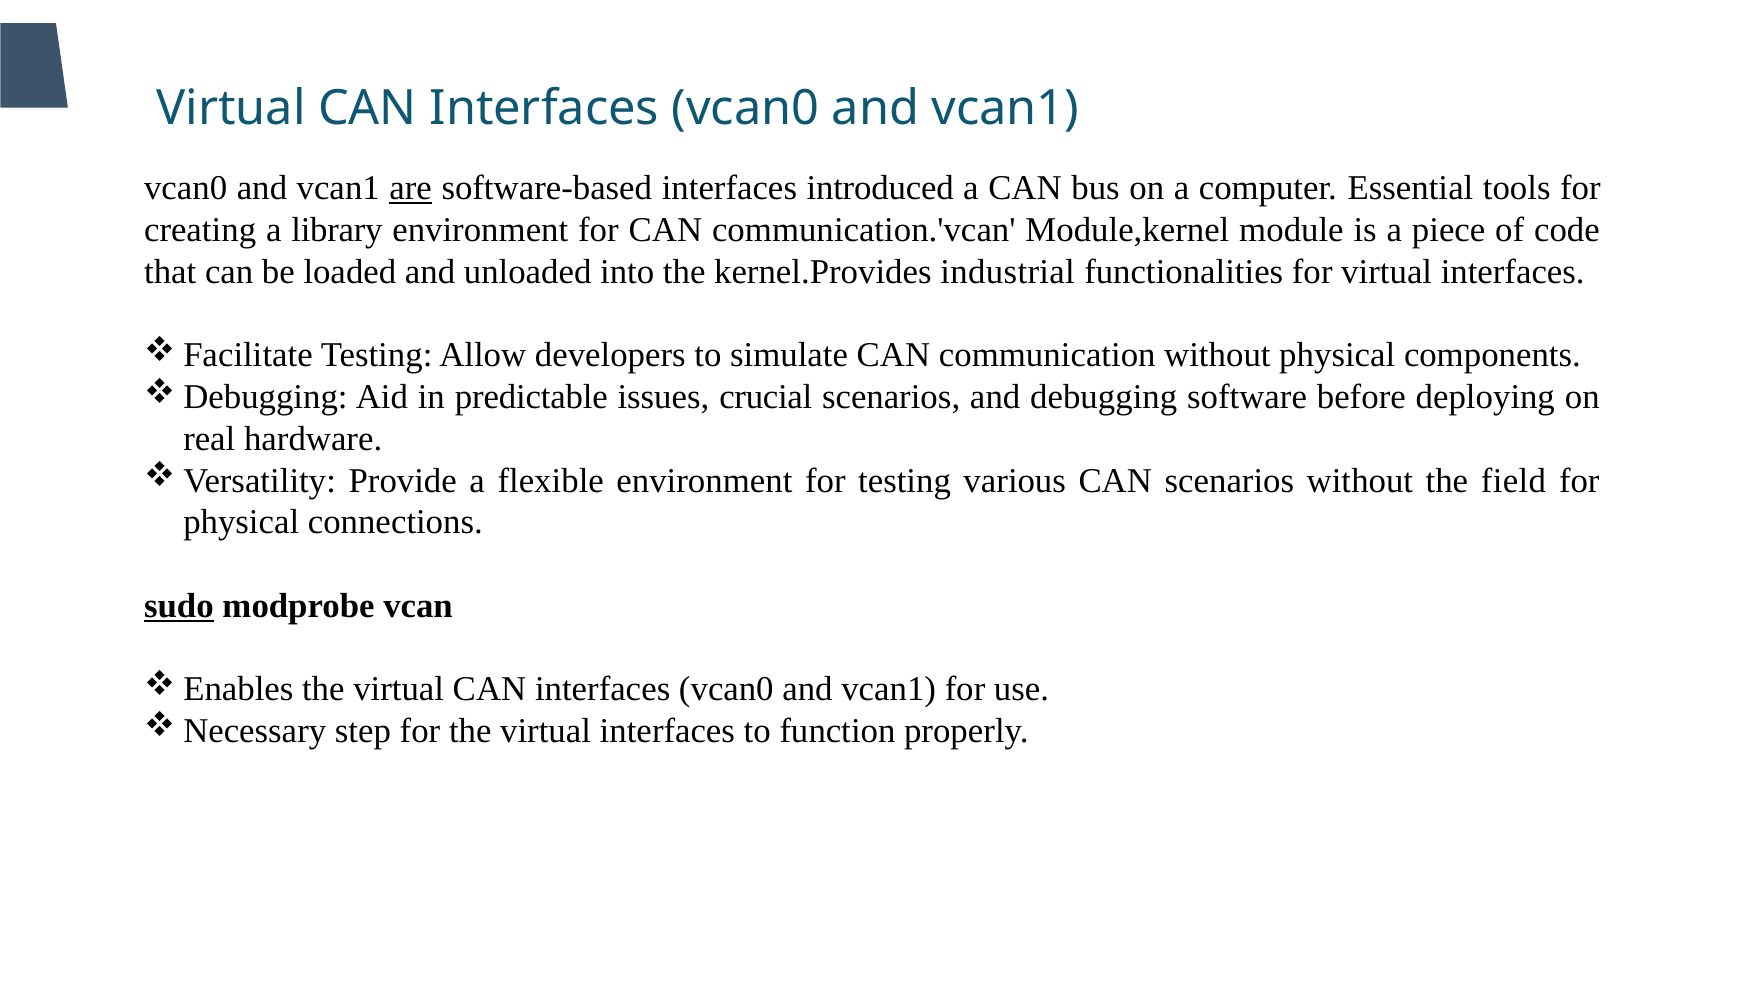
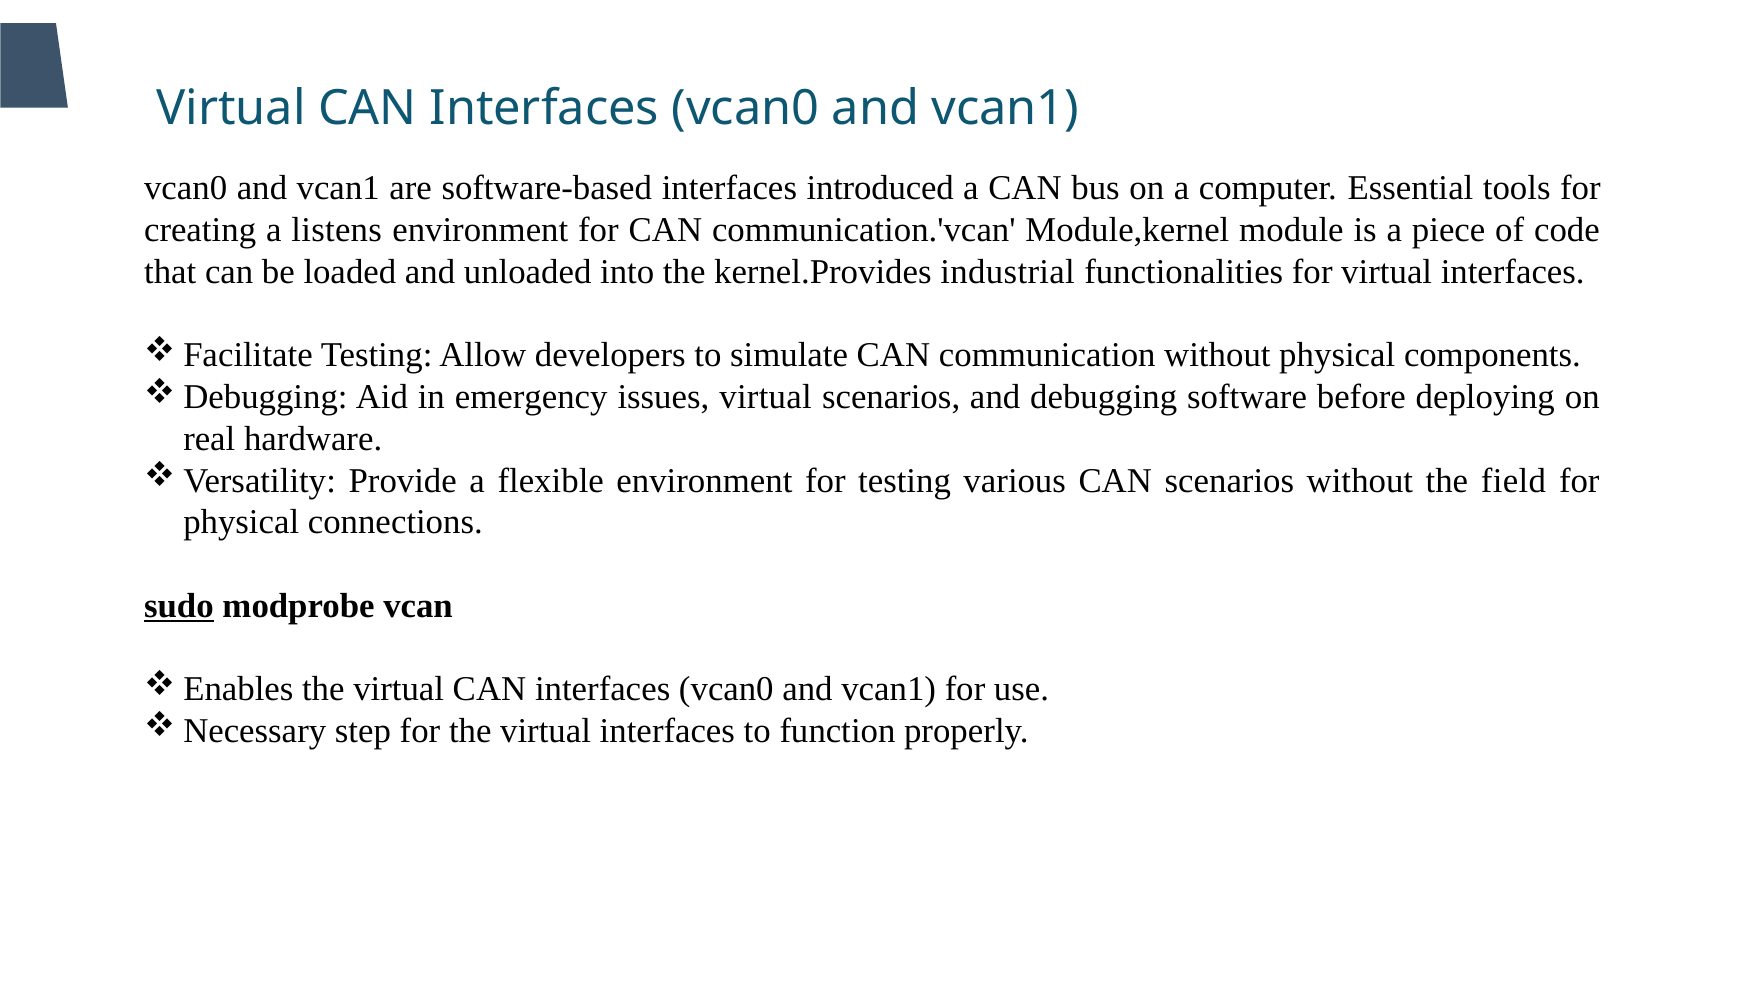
are underline: present -> none (411, 188)
library: library -> listens (337, 230)
predictable: predictable -> emergency (531, 397)
issues crucial: crucial -> virtual (766, 397)
